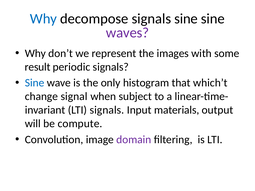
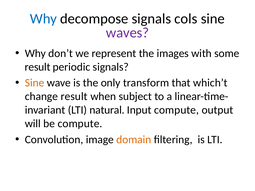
signals sine: sine -> cols (186, 19)
Sine colour: blue -> orange (35, 83)
histogram: histogram -> transform (146, 83)
change signal: signal -> result (74, 97)
LTI signals: signals -> natural (107, 110)
Input materials: materials -> compute (177, 110)
domain colour: purple -> orange (134, 140)
